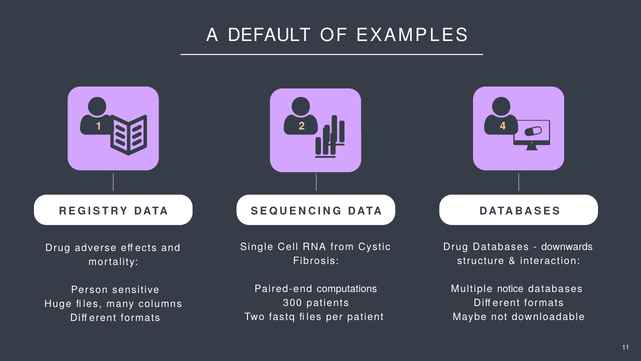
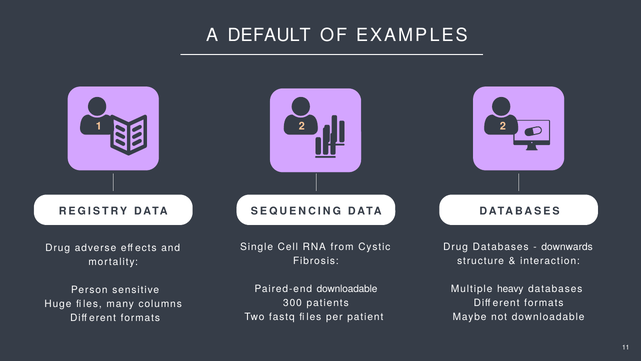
2 4: 4 -> 2 (503, 126)
Paired-end computations: computations -> downloadable (347, 289)
notice: notice -> heavy (510, 289)
